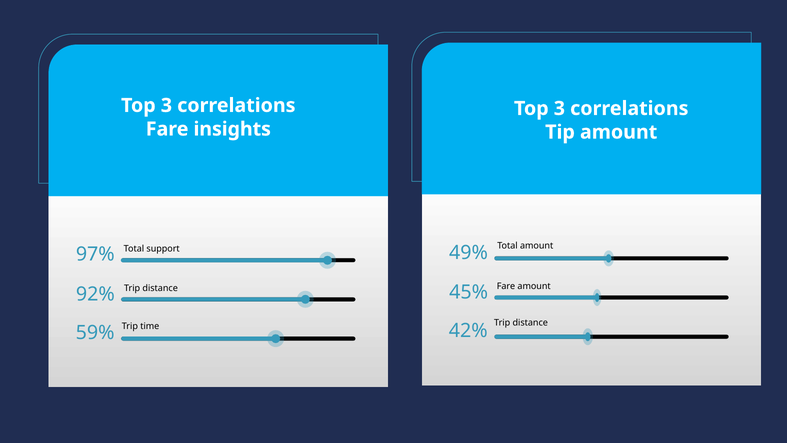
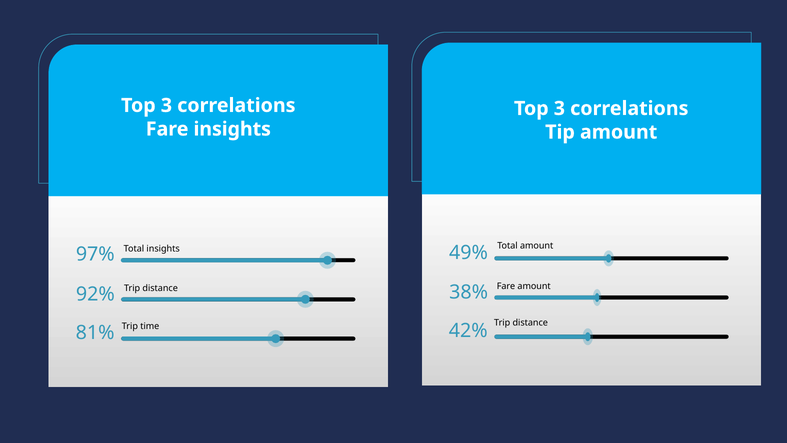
Total support: support -> insights (163, 249)
45%: 45% -> 38% (469, 292)
59%: 59% -> 81% (95, 332)
